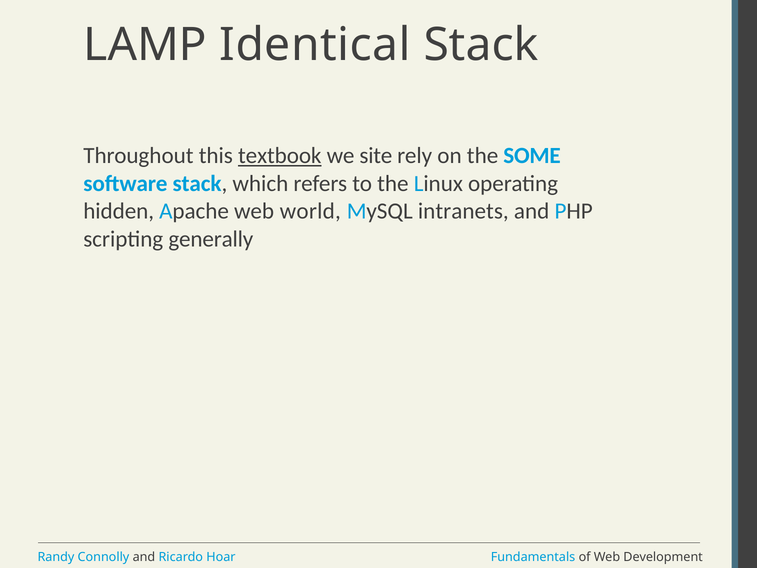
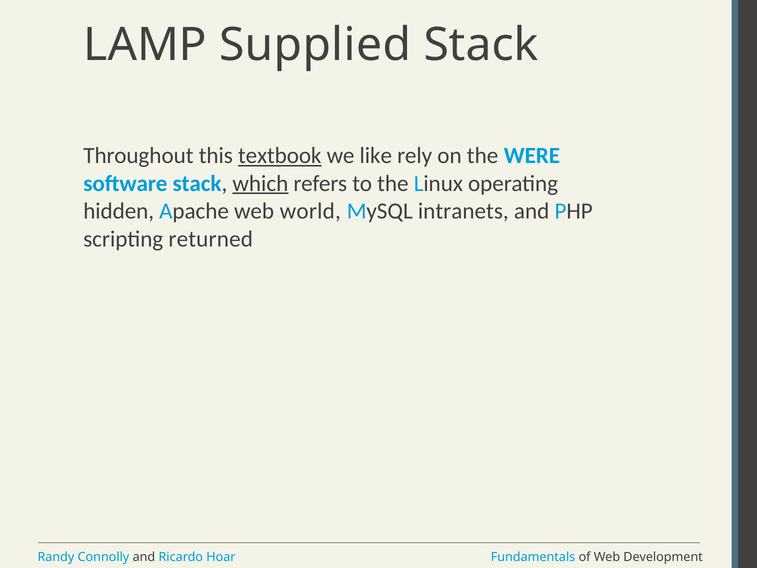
Identical: Identical -> Supplied (315, 45)
site: site -> like (376, 156)
SOME: SOME -> WERE (532, 156)
which underline: none -> present (260, 183)
generally: generally -> returned (211, 239)
